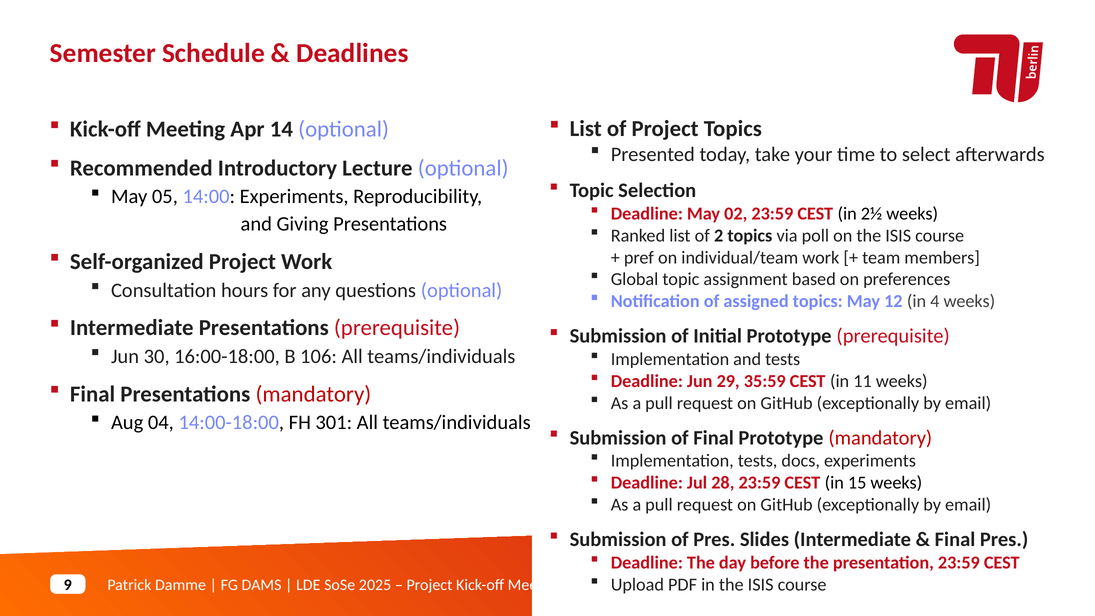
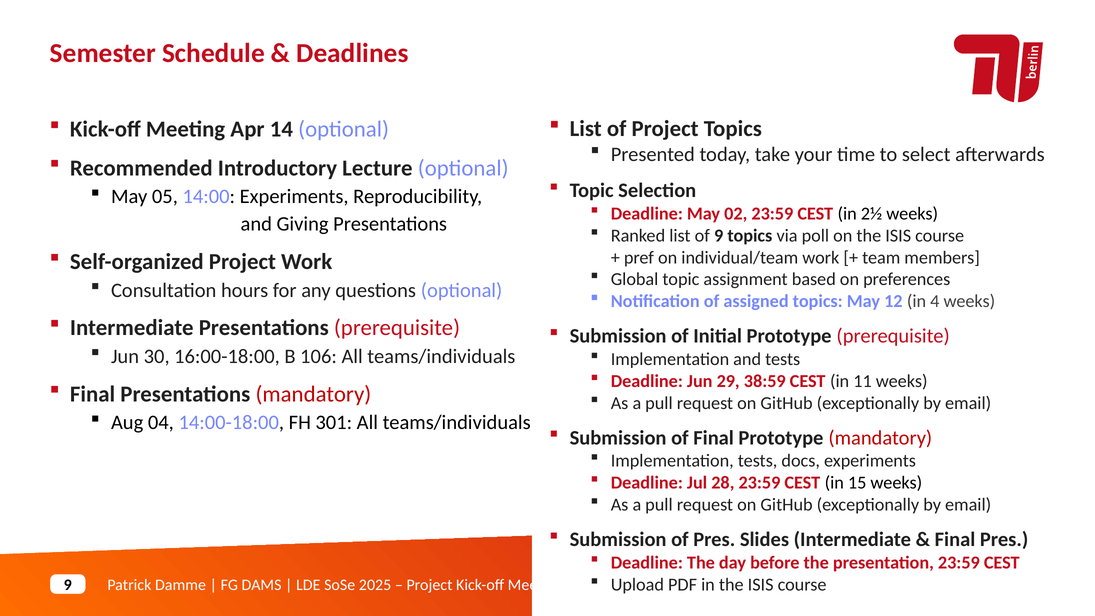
of 2: 2 -> 9 (719, 236)
35:59: 35:59 -> 38:59 (765, 381)
